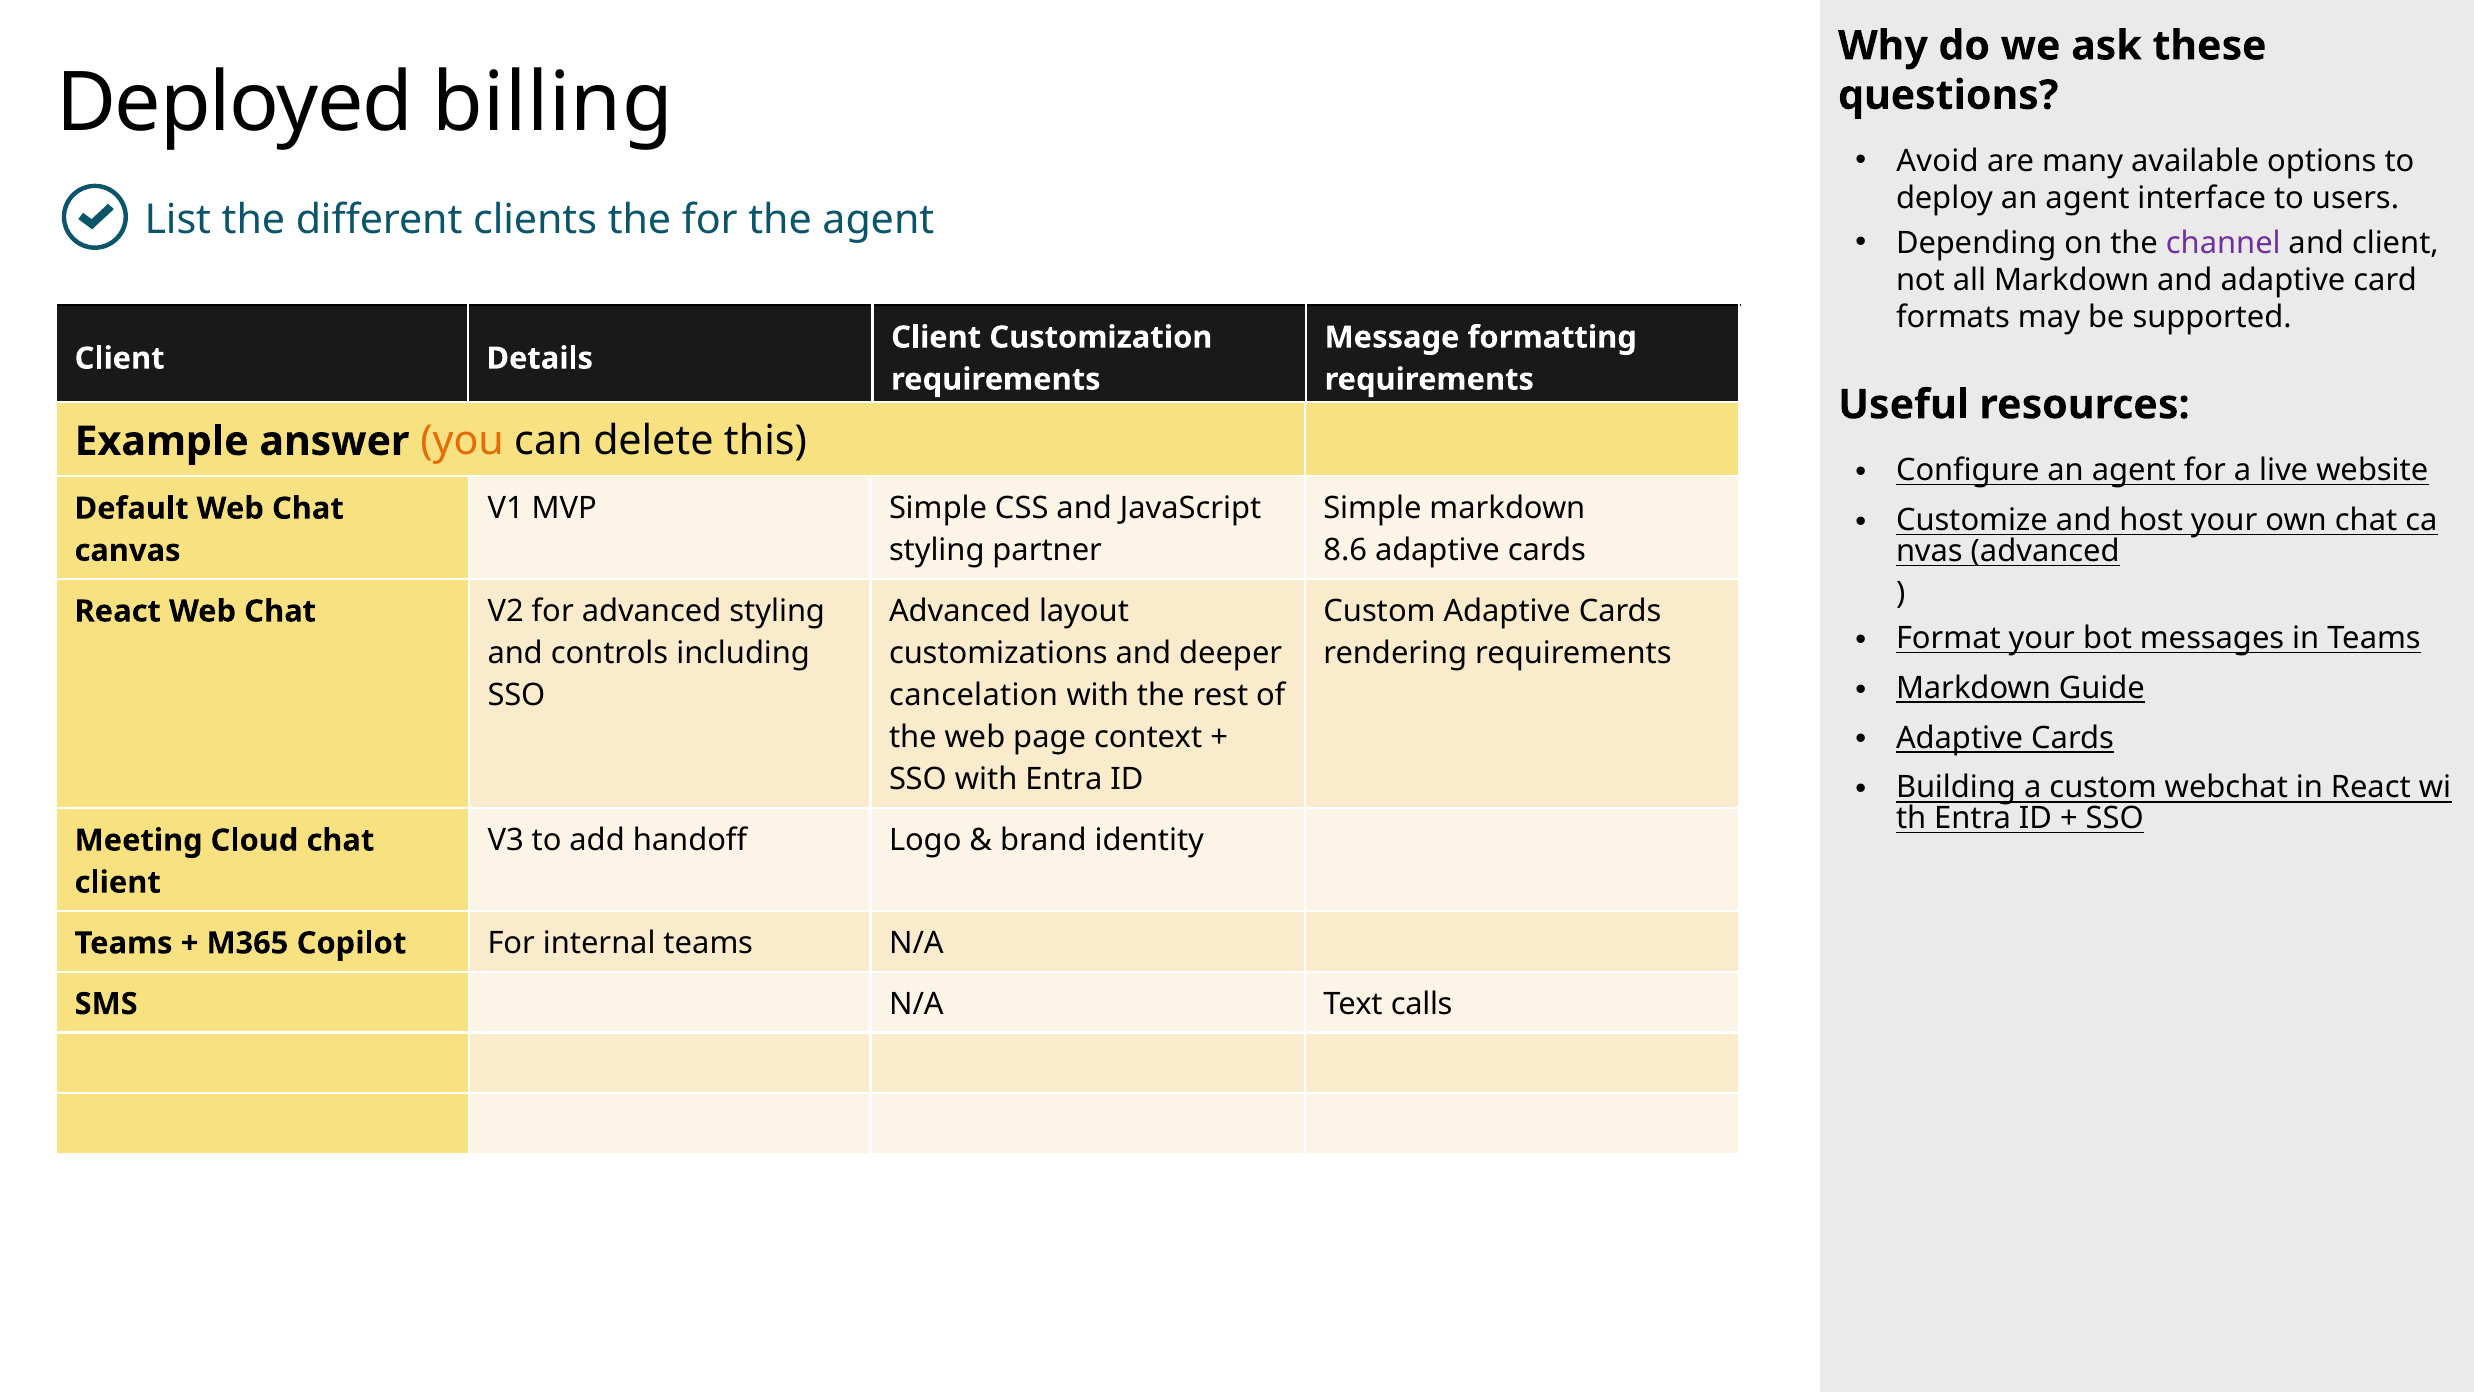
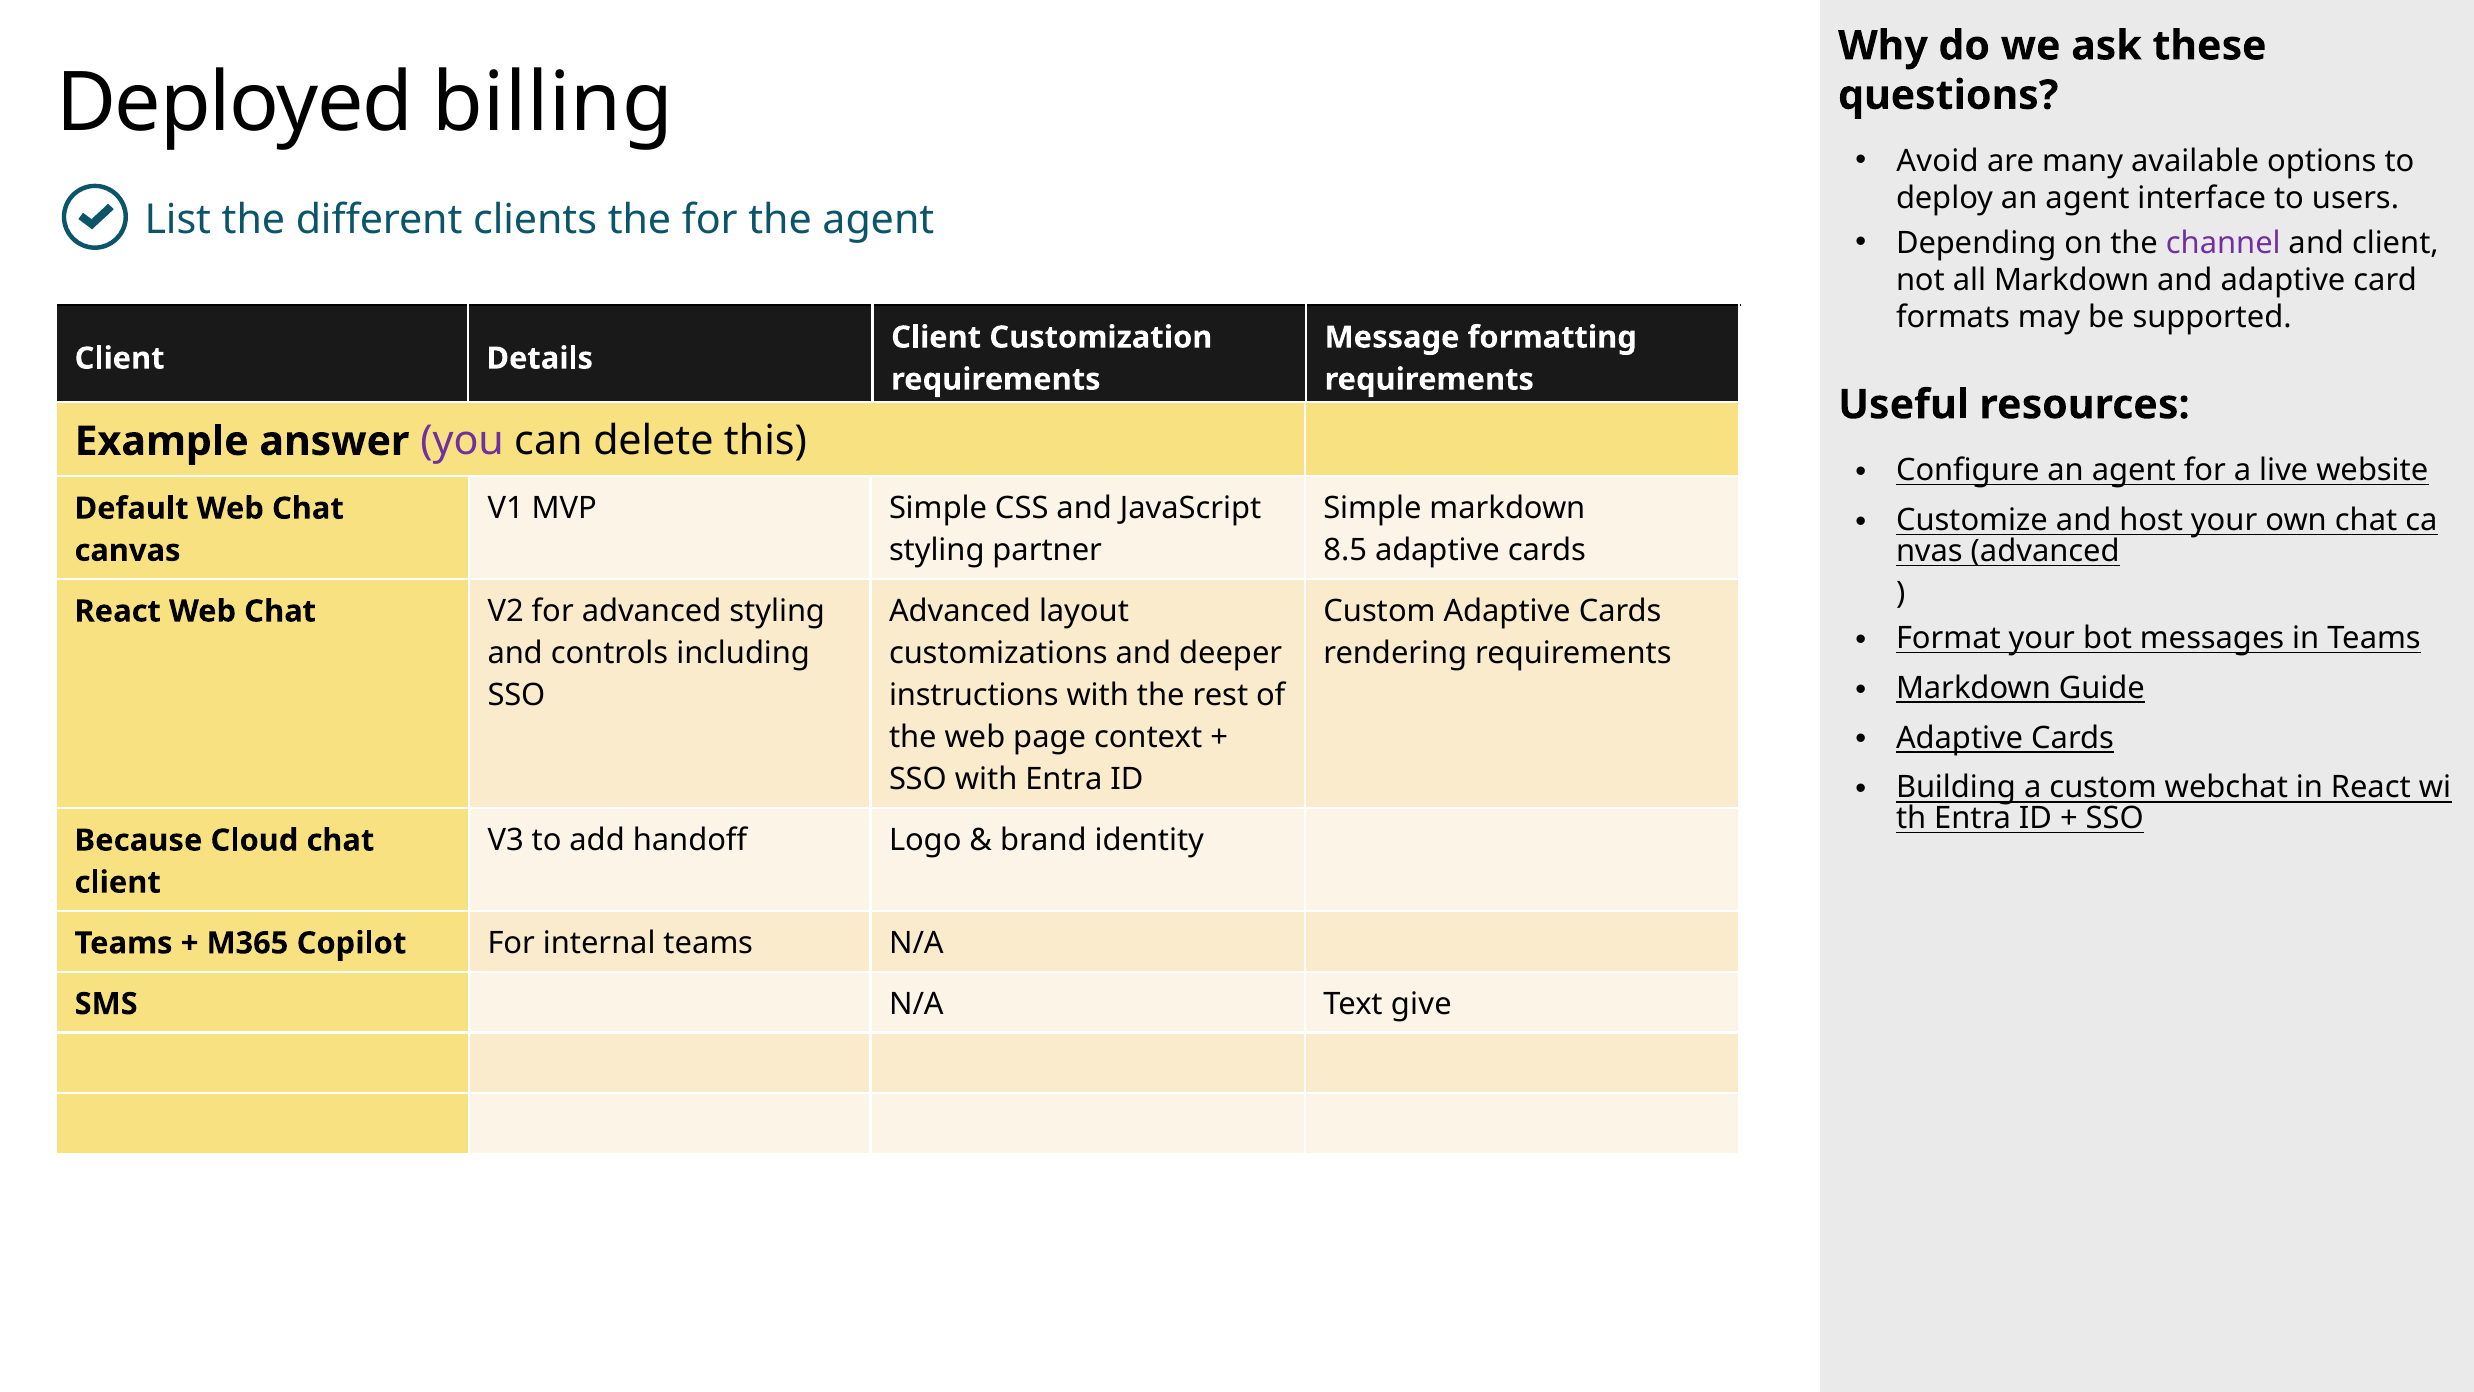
you colour: orange -> purple (462, 441)
8.6: 8.6 -> 8.5 (1345, 550)
cancelation: cancelation -> instructions (974, 695)
Meeting: Meeting -> Because (139, 840)
calls: calls -> give (1421, 1004)
